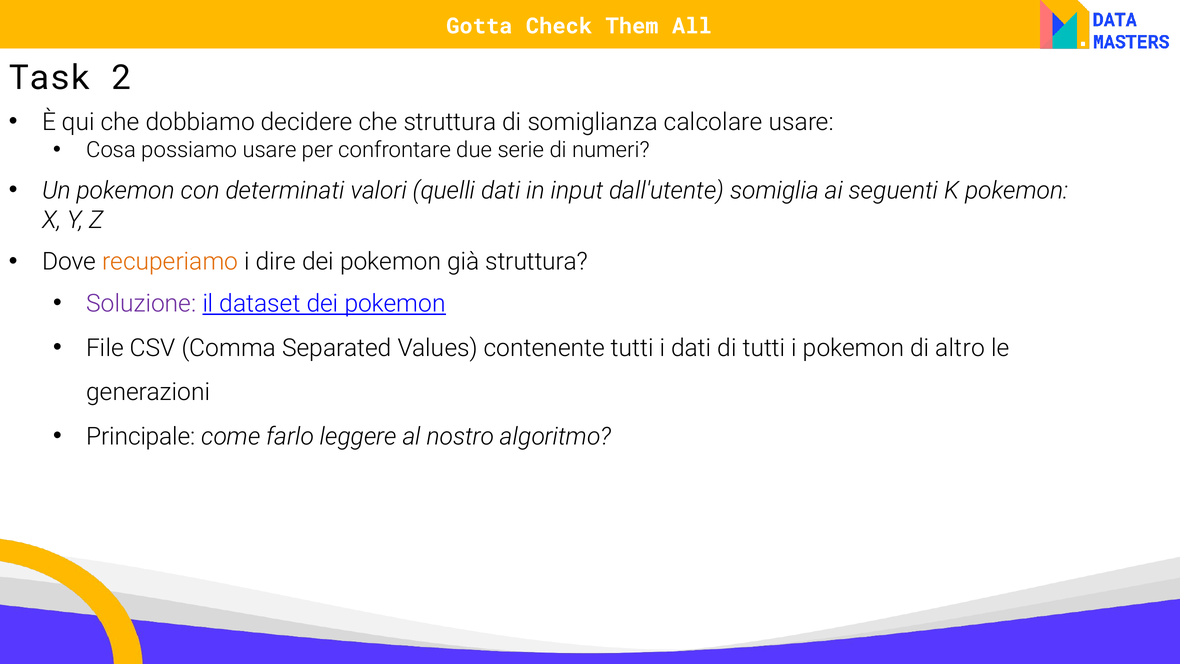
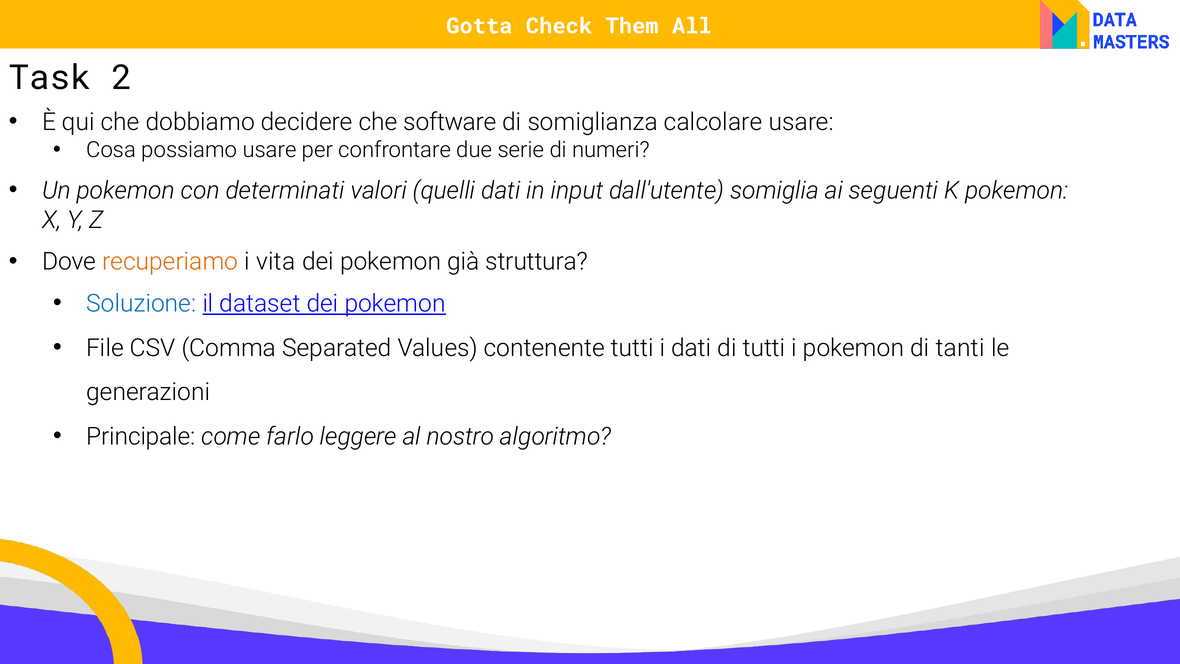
che struttura: struttura -> software (450, 122)
dire: dire -> vita (276, 262)
Soluzione colour: purple -> blue (141, 304)
altro: altro -> tanti (960, 348)
